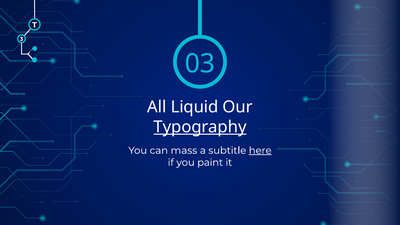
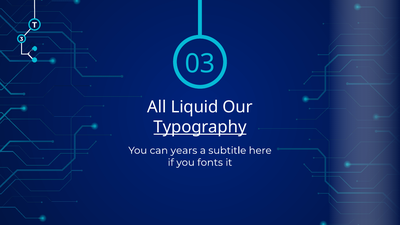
mass: mass -> years (184, 150)
here underline: present -> none (260, 150)
paint: paint -> fonts (210, 162)
